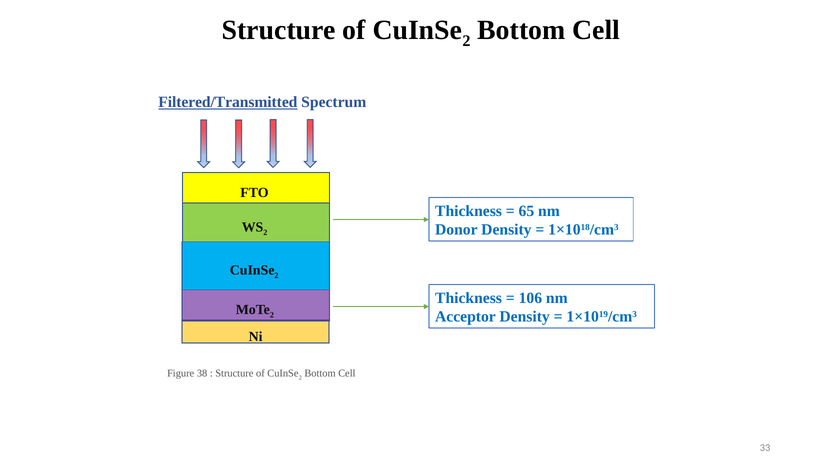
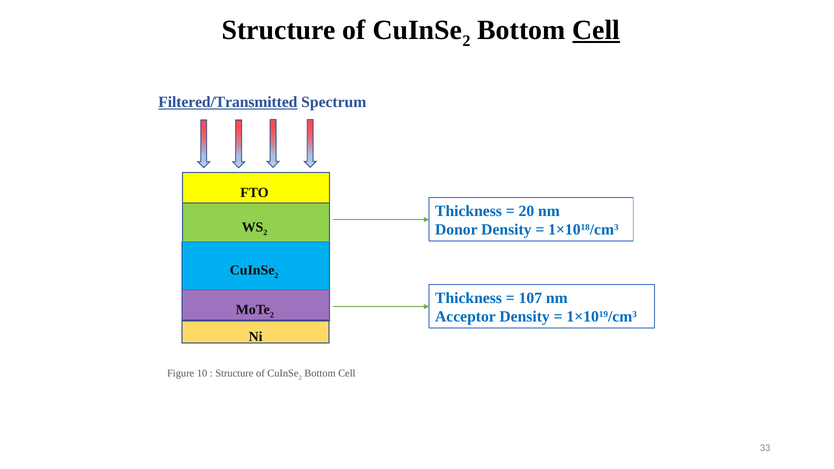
Cell underline: none -> present (596, 30)
65: 65 -> 20 (526, 211)
106: 106 -> 107 (530, 298)
38: 38 -> 10 (202, 374)
